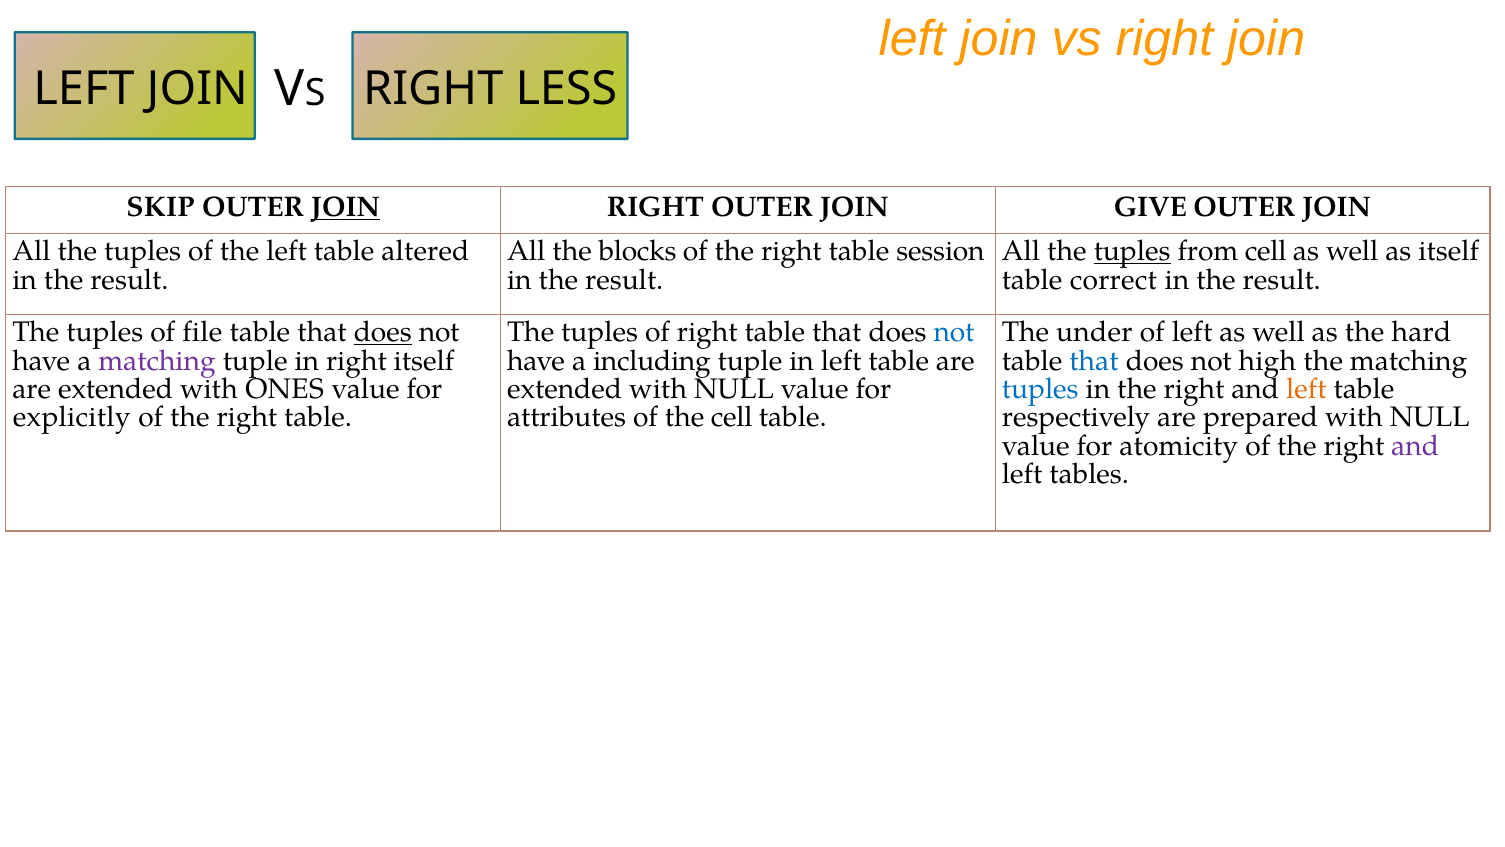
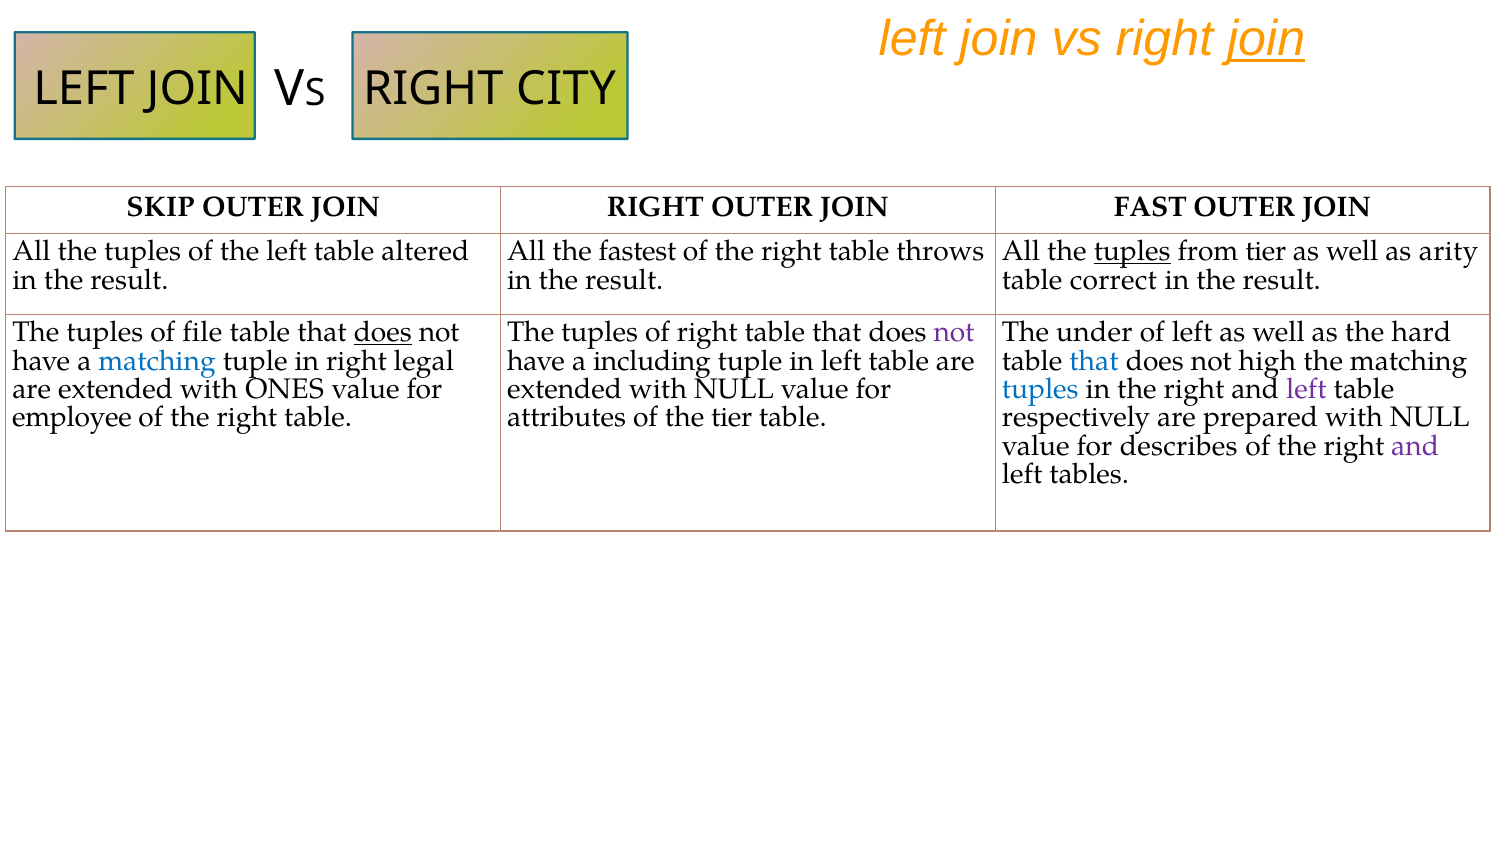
join underline: none -> present (1266, 39)
LESS: LESS -> CITY (566, 89)
JOIN underline: present -> none (346, 207)
GIVE: GIVE -> FAST (1150, 207)
blocks: blocks -> fastest (638, 251)
session: session -> throws (940, 251)
from cell: cell -> tier (1266, 251)
as itself: itself -> arity (1449, 251)
not colour: blue -> purple (954, 332)
matching colour: purple -> blue (157, 361)
right itself: itself -> legal (424, 361)
left colour: orange -> purple (1306, 389)
explicitly: explicitly -> employee (72, 417)
the cell: cell -> tier (732, 417)
atomicity: atomicity -> describes (1179, 446)
